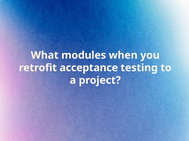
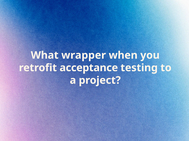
modules: modules -> wrapper (84, 56)
